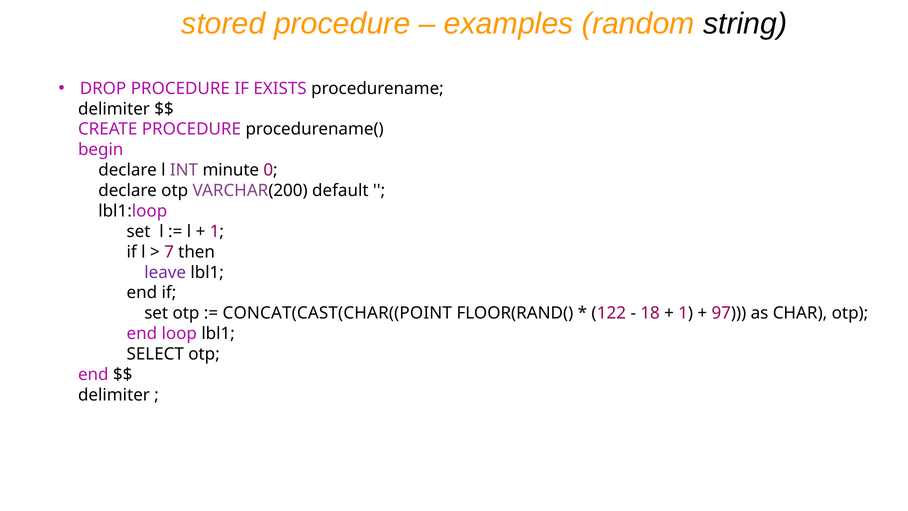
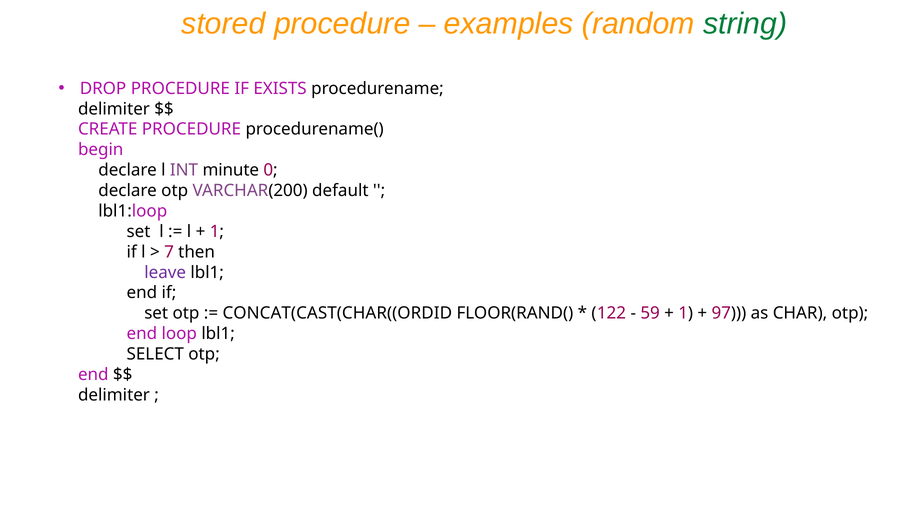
string colour: black -> green (745, 24)
CONCAT(CAST(CHAR((POINT: CONCAT(CAST(CHAR((POINT -> CONCAT(CAST(CHAR((ORDID (337, 313)
18: 18 -> 59 (650, 313)
